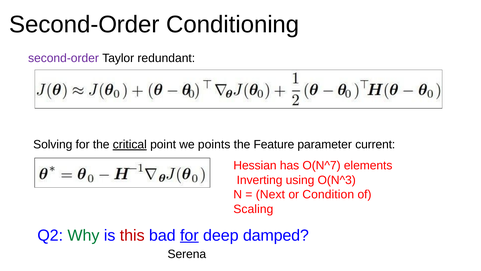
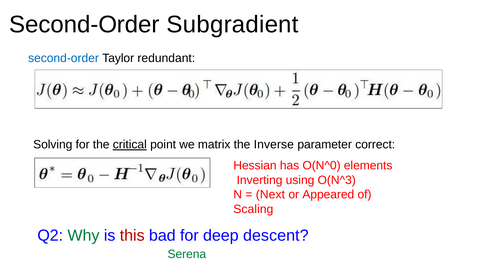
Conditioning: Conditioning -> Subgradient (233, 24)
second-order colour: purple -> blue (63, 58)
points: points -> matrix (214, 144)
Feature: Feature -> Inverse (274, 144)
current: current -> correct (375, 144)
O(N^7: O(N^7 -> O(N^0 (322, 165)
Condition: Condition -> Appeared (328, 194)
for underline: present -> none (189, 235)
damped: damped -> descent (276, 235)
Serena colour: black -> green (187, 254)
